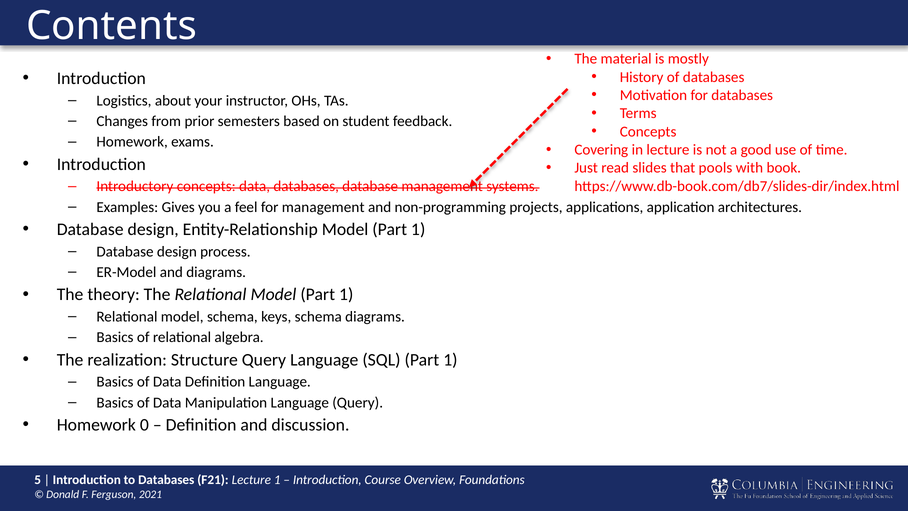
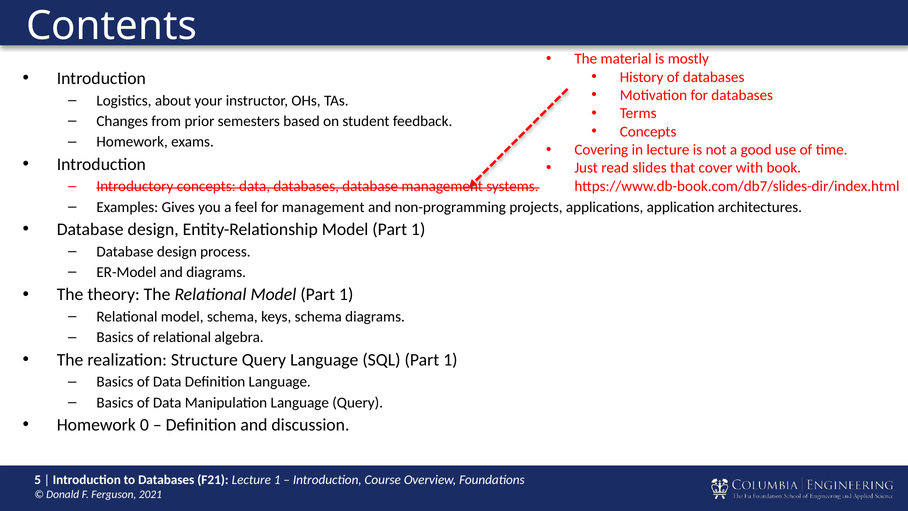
pools: pools -> cover (716, 168)
